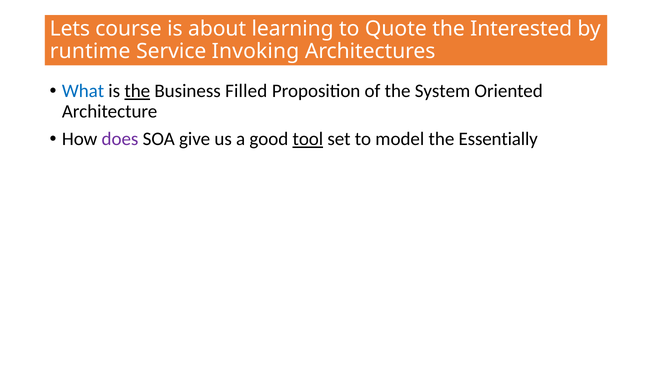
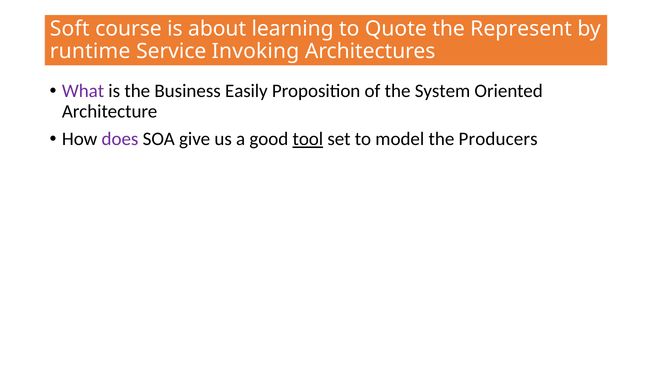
Lets: Lets -> Soft (70, 29)
Interested: Interested -> Represent (521, 29)
What colour: blue -> purple (83, 91)
the underline: present -> none (137, 91)
Filled: Filled -> Easily (246, 91)
Essentially: Essentially -> Producers (498, 139)
